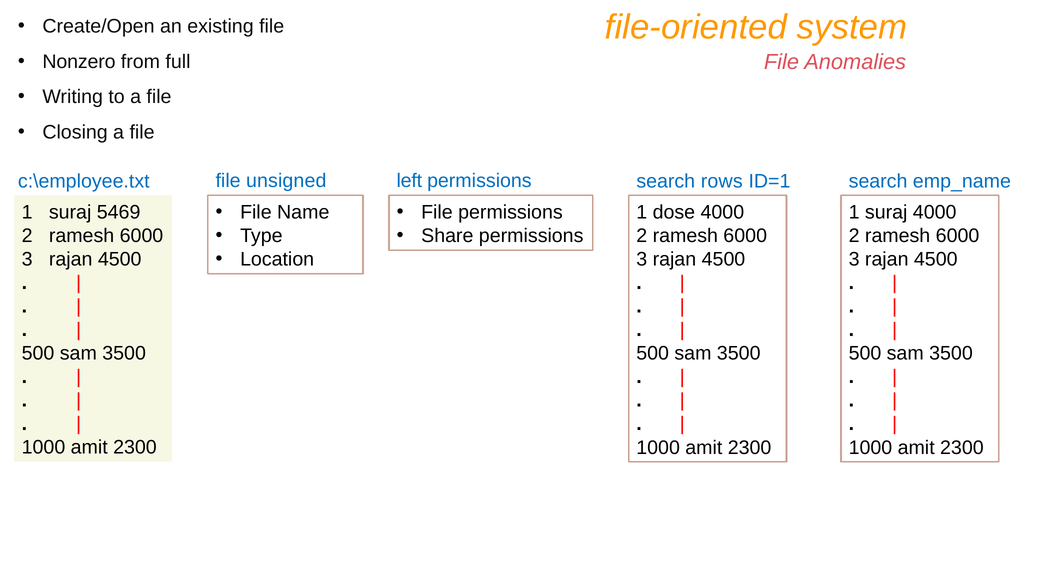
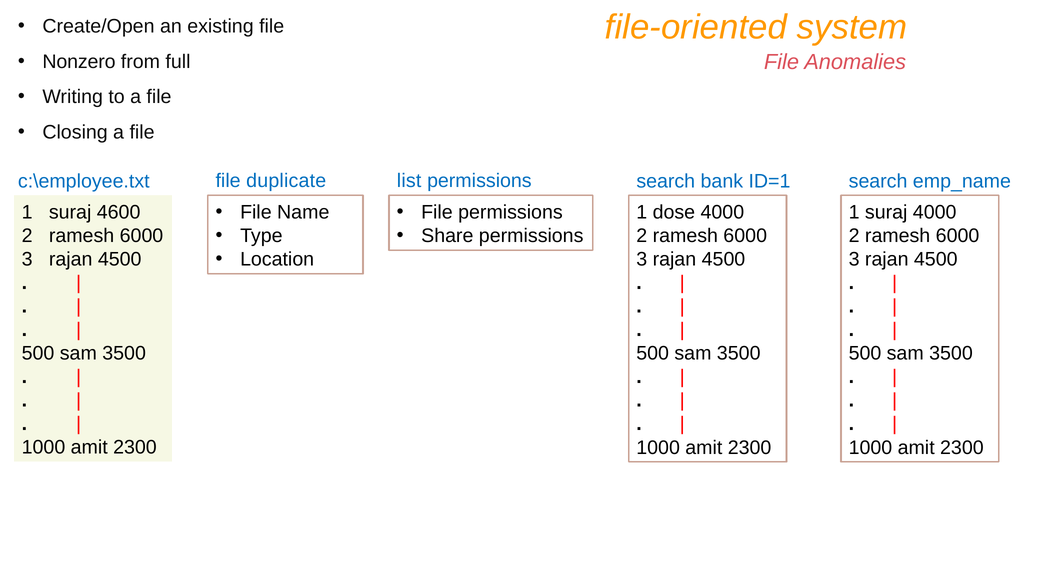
unsigned: unsigned -> duplicate (286, 181)
left: left -> list (409, 181)
rows: rows -> bank (722, 182)
5469: 5469 -> 4600 (119, 212)
